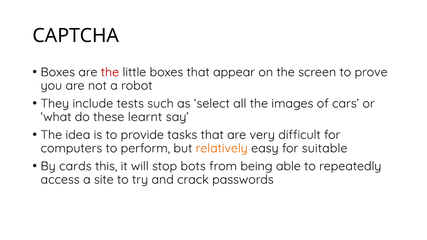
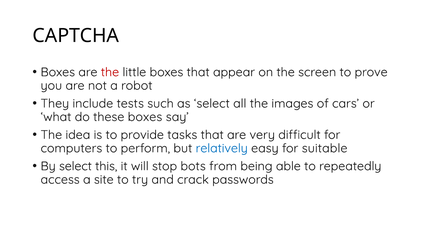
these learnt: learnt -> boxes (145, 117)
relatively colour: orange -> blue (222, 148)
By cards: cards -> select (75, 166)
